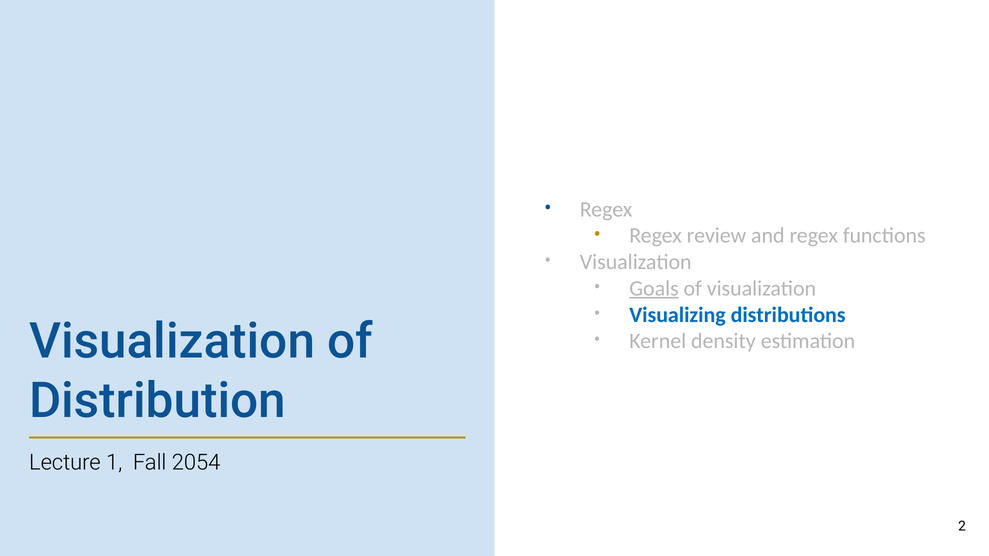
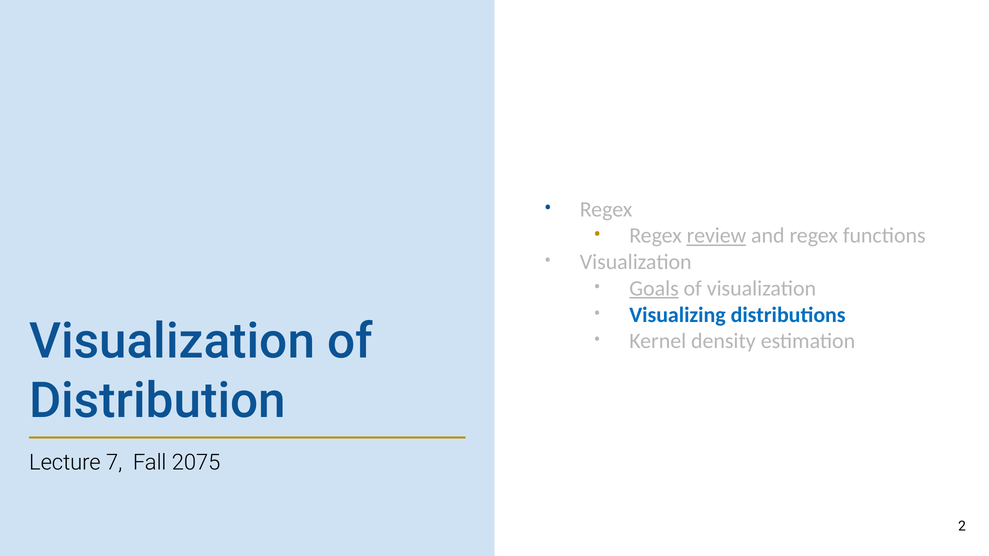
review underline: none -> present (716, 236)
1: 1 -> 7 (114, 463)
2054: 2054 -> 2075 (196, 463)
